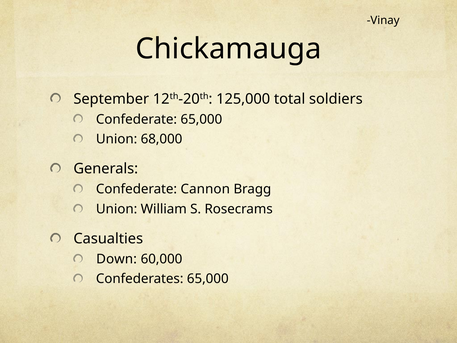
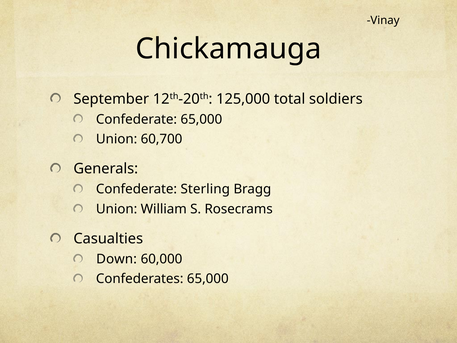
68,000: 68,000 -> 60,700 (162, 139)
Cannon: Cannon -> Sterling (205, 189)
